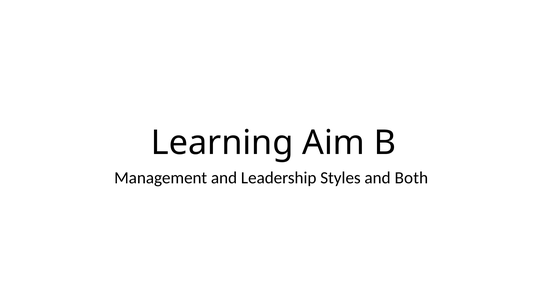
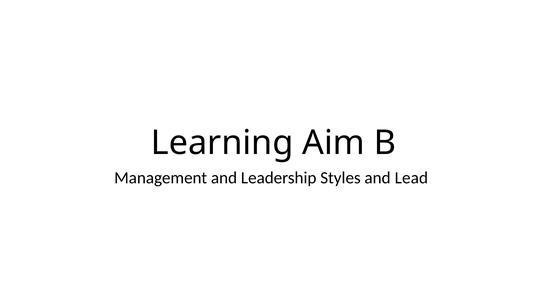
Both: Both -> Lead (411, 178)
